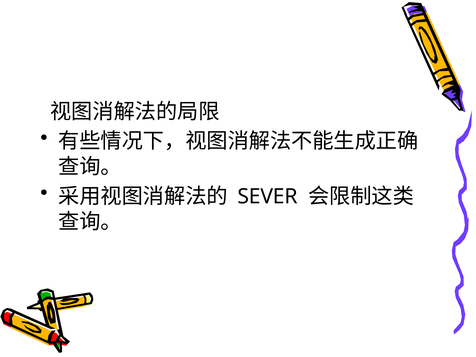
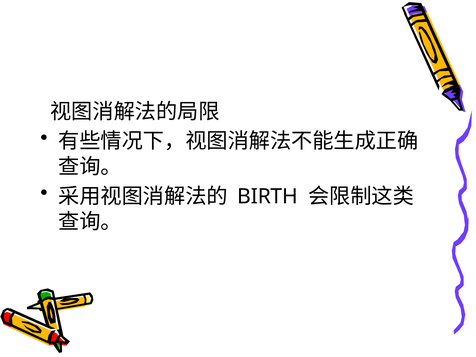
SEVER: SEVER -> BIRTH (268, 196)
